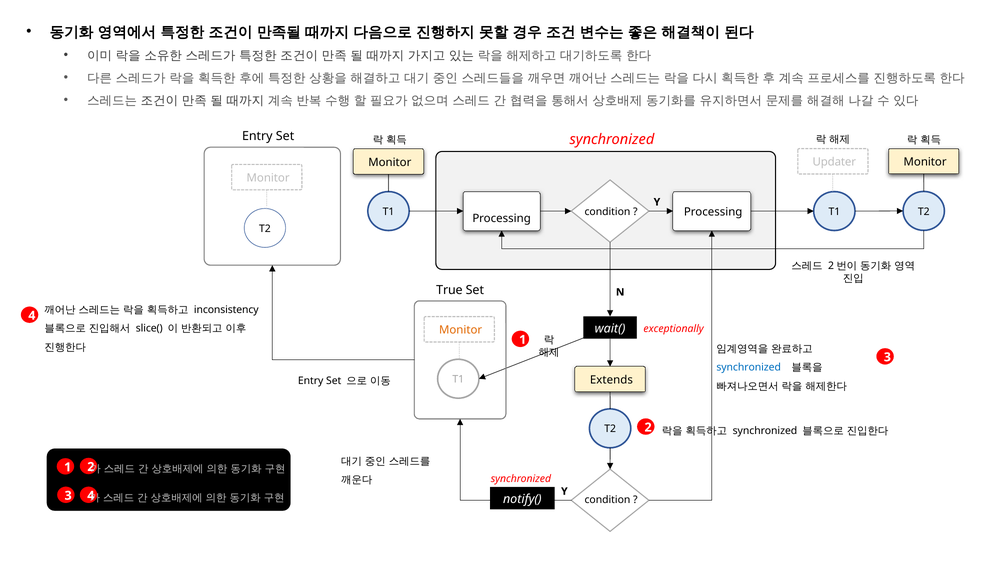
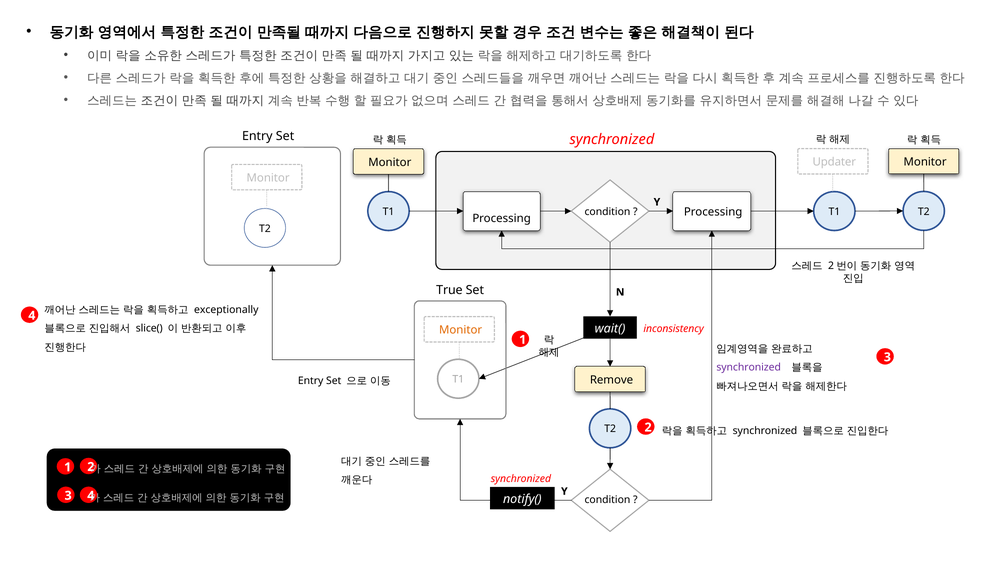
inconsistency: inconsistency -> exceptionally (226, 310)
exceptionally: exceptionally -> inconsistency (674, 329)
synchronized colour: blue -> purple (749, 367)
Extends: Extends -> Remove (612, 380)
